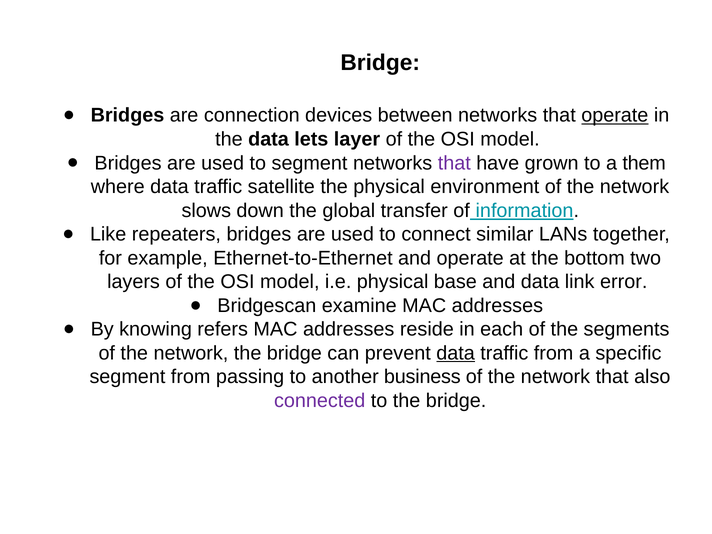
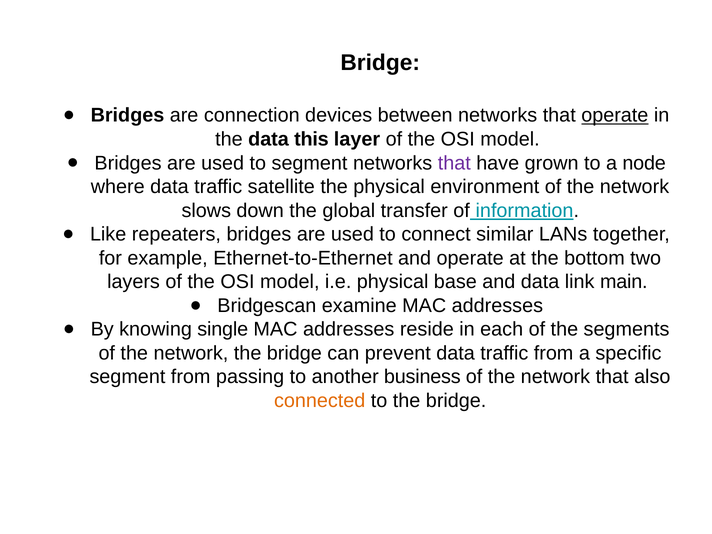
lets: lets -> this (311, 139)
them: them -> node (644, 163)
error: error -> main (624, 282)
refers: refers -> single (223, 329)
data underline: present -> none (456, 353)
connected colour: purple -> orange (320, 401)
